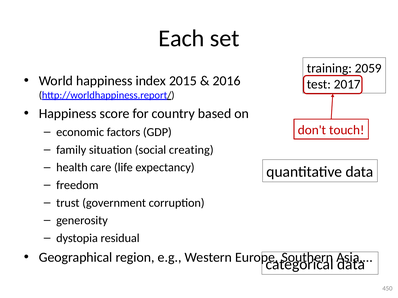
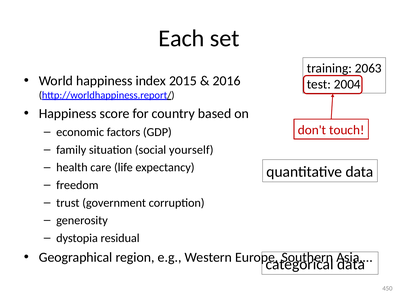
2059: 2059 -> 2063 (368, 68)
2017: 2017 -> 2004 (347, 84)
creating: creating -> yourself (191, 150)
